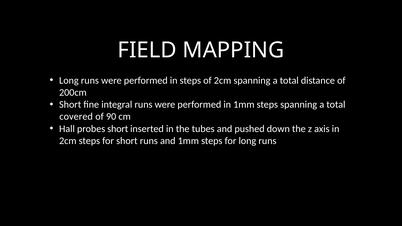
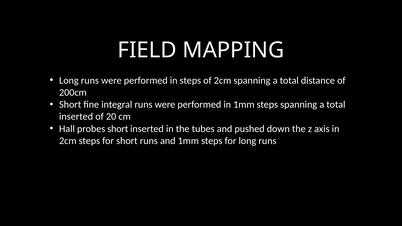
covered: covered -> inserted (76, 117)
90: 90 -> 20 (111, 117)
